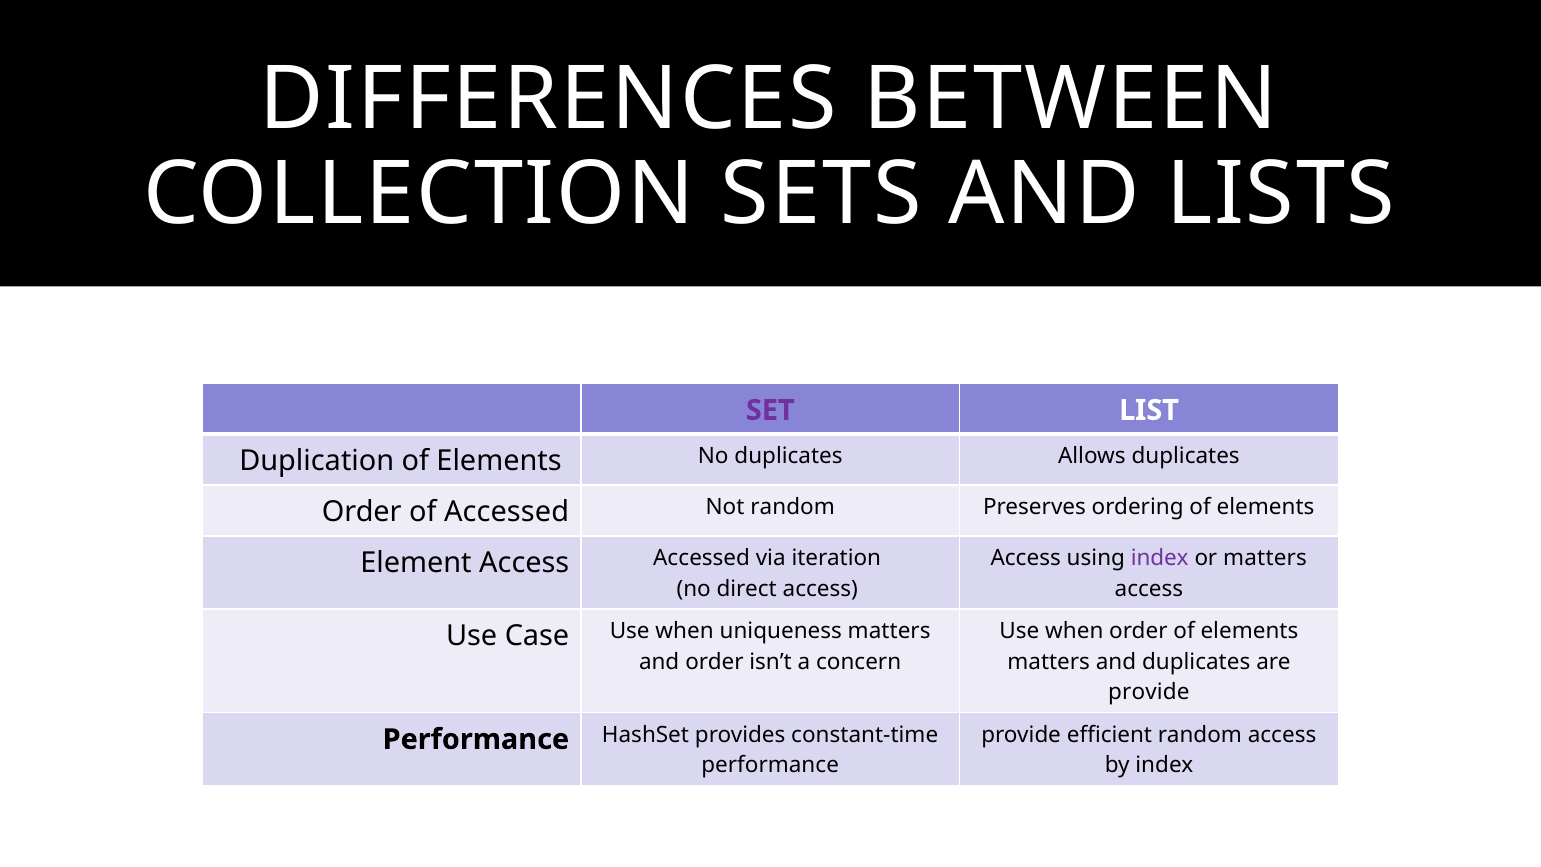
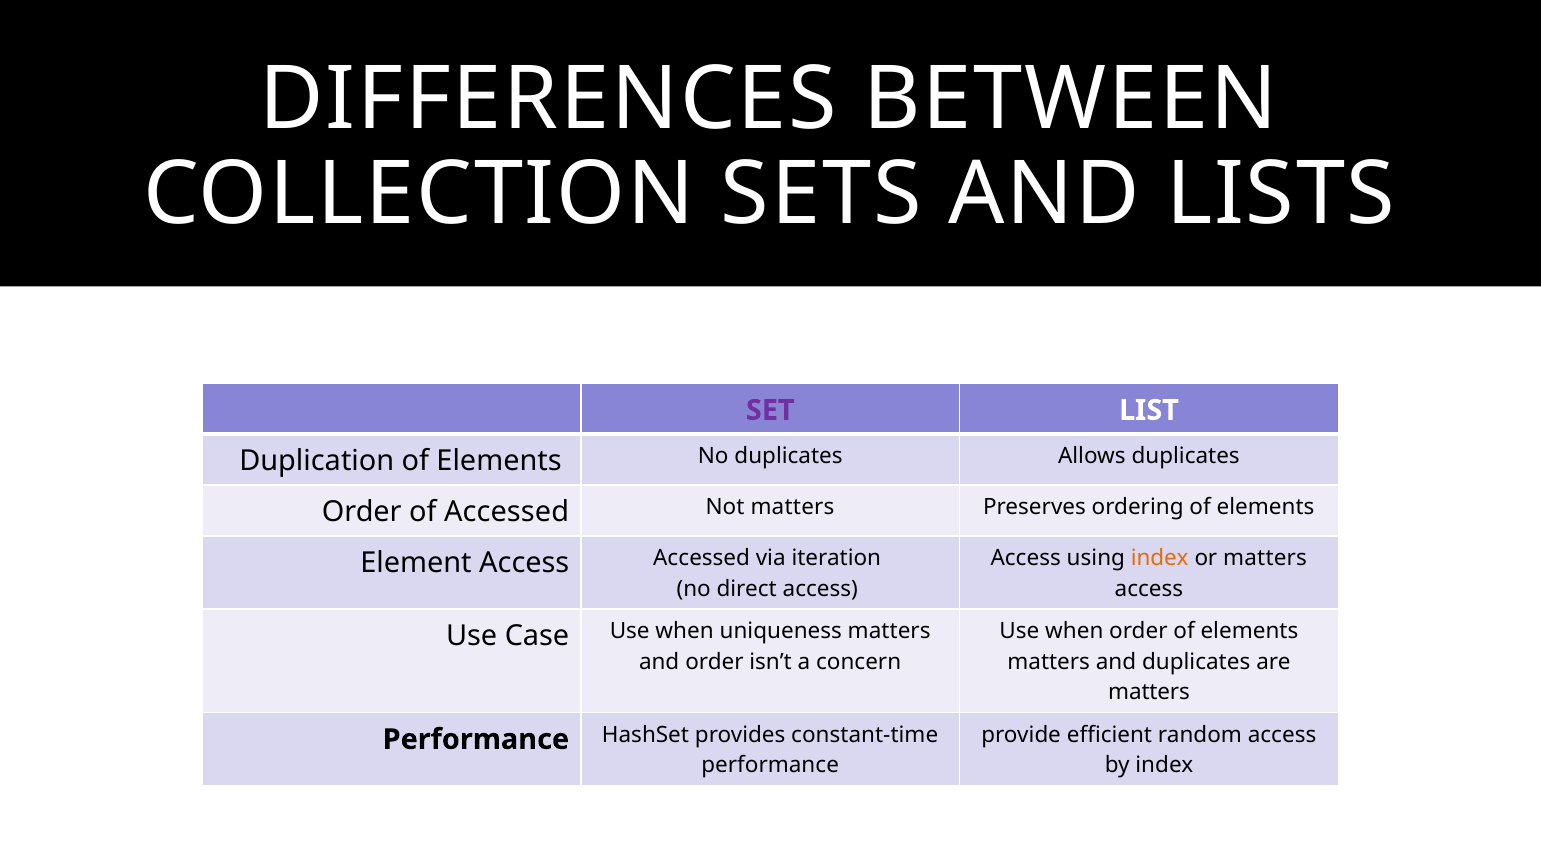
Not random: random -> matters (792, 507)
index colour: purple -> orange (1160, 558)
provide: provide -> matters (1149, 692)
